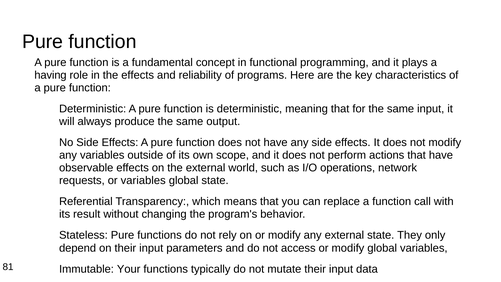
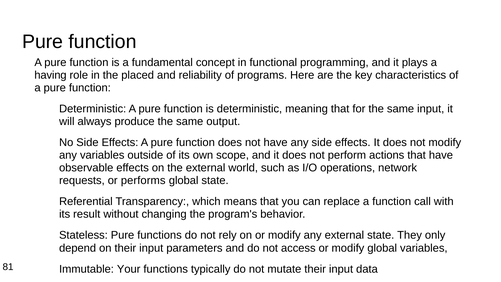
the effects: effects -> placed (138, 75)
or variables: variables -> performs (143, 180)
